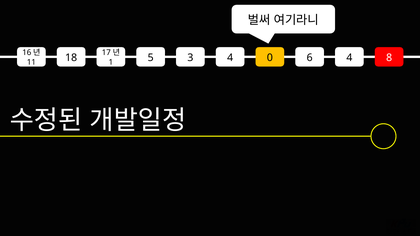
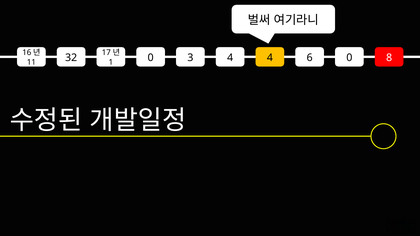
18: 18 -> 32 (71, 58)
1 5: 5 -> 0 (151, 58)
4 0: 0 -> 4 (270, 58)
6 4: 4 -> 0 (349, 58)
